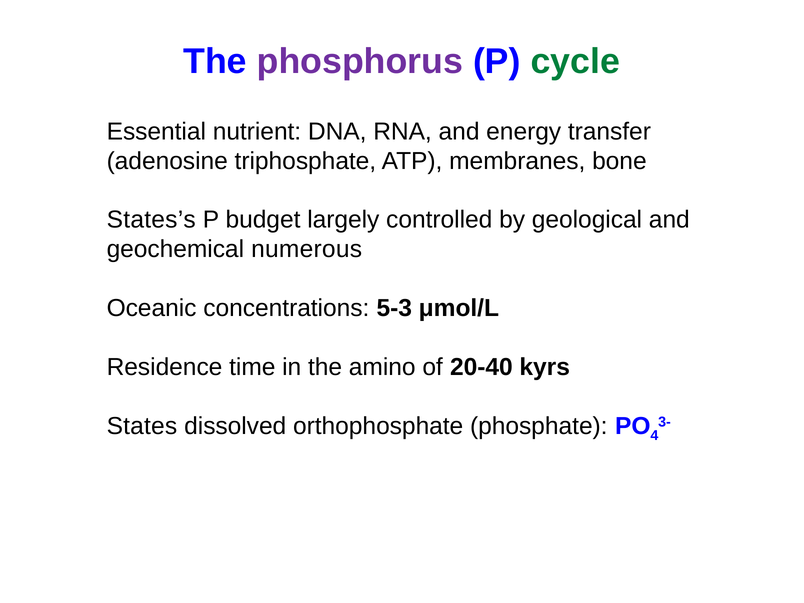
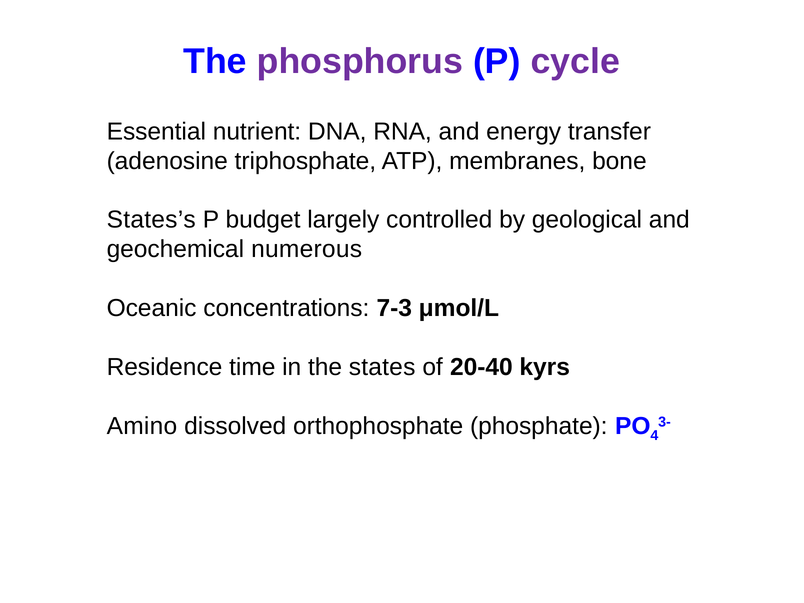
cycle colour: green -> purple (575, 62)
5-3: 5-3 -> 7-3 (394, 308)
amino: amino -> states (382, 367)
States: States -> Amino (142, 426)
